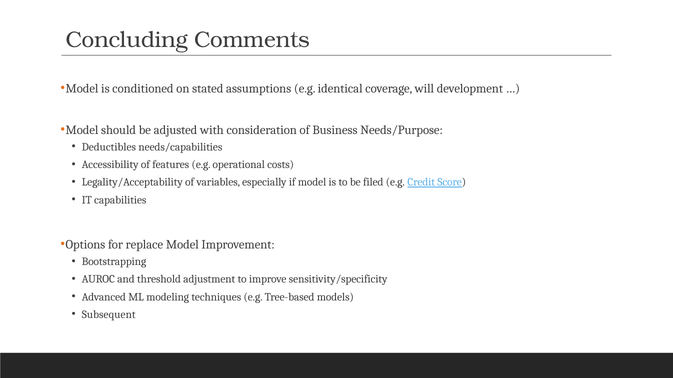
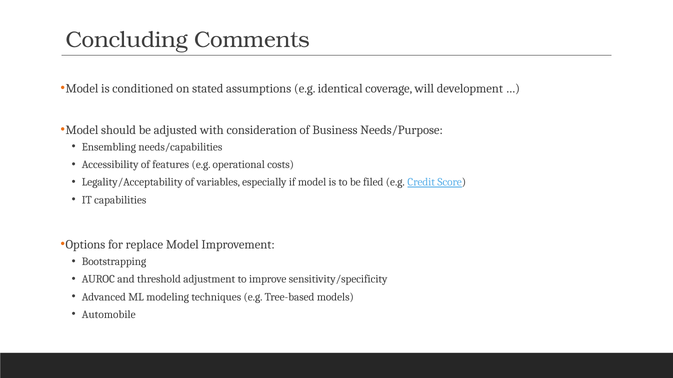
Deductibles: Deductibles -> Ensembling (109, 147)
Subsequent: Subsequent -> Automobile (109, 315)
